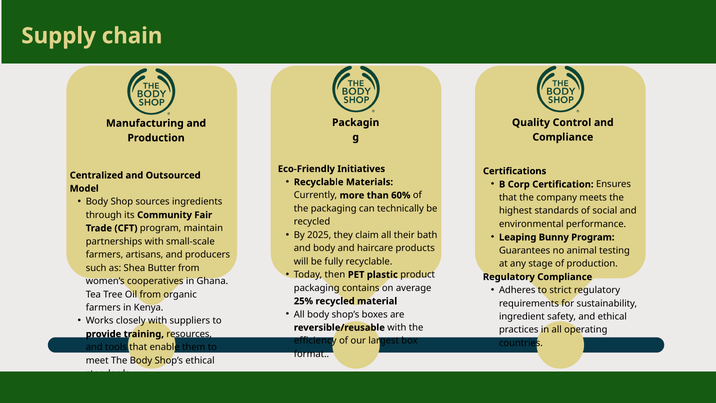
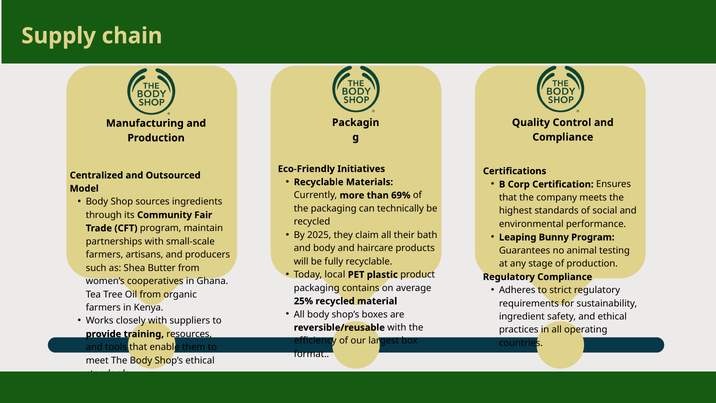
60%: 60% -> 69% (401, 195)
then: then -> local (335, 275)
